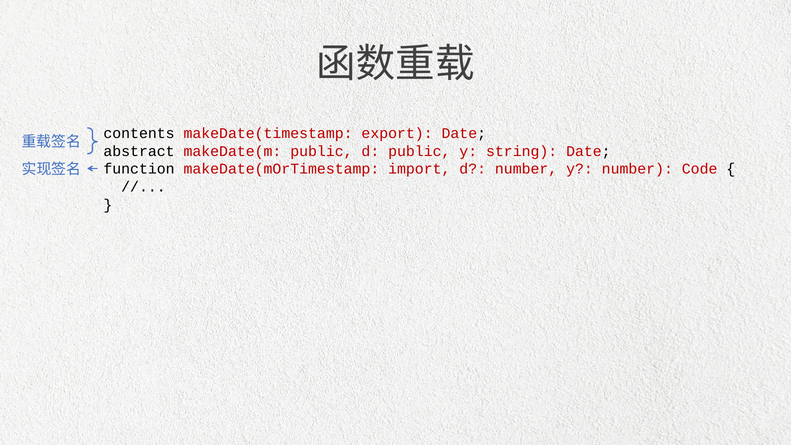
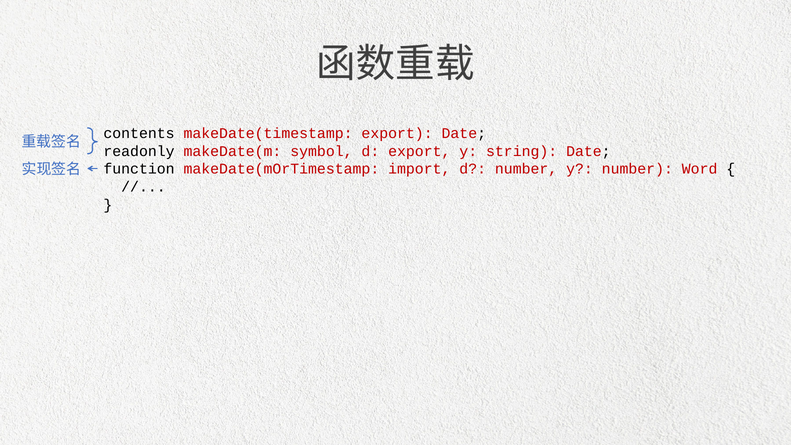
abstract: abstract -> readonly (139, 151)
makeDate(m public: public -> symbol (321, 151)
d public: public -> export (419, 151)
Code: Code -> Word (700, 169)
